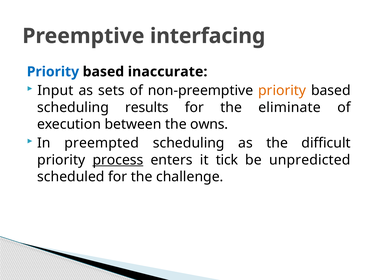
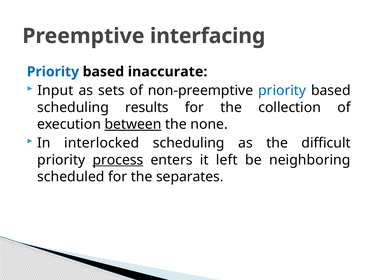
priority colour: orange -> blue (282, 91)
eliminate: eliminate -> collection (290, 107)
between underline: none -> present (133, 124)
owns: owns -> none (209, 124)
preempted: preempted -> interlocked (102, 143)
tick: tick -> left (227, 160)
unpredicted: unpredicted -> neighboring (310, 160)
challenge: challenge -> separates (190, 177)
